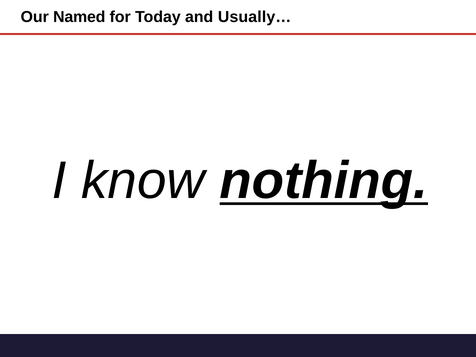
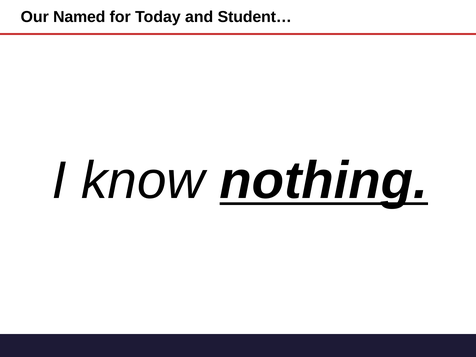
Usually…: Usually… -> Student… (255, 17)
